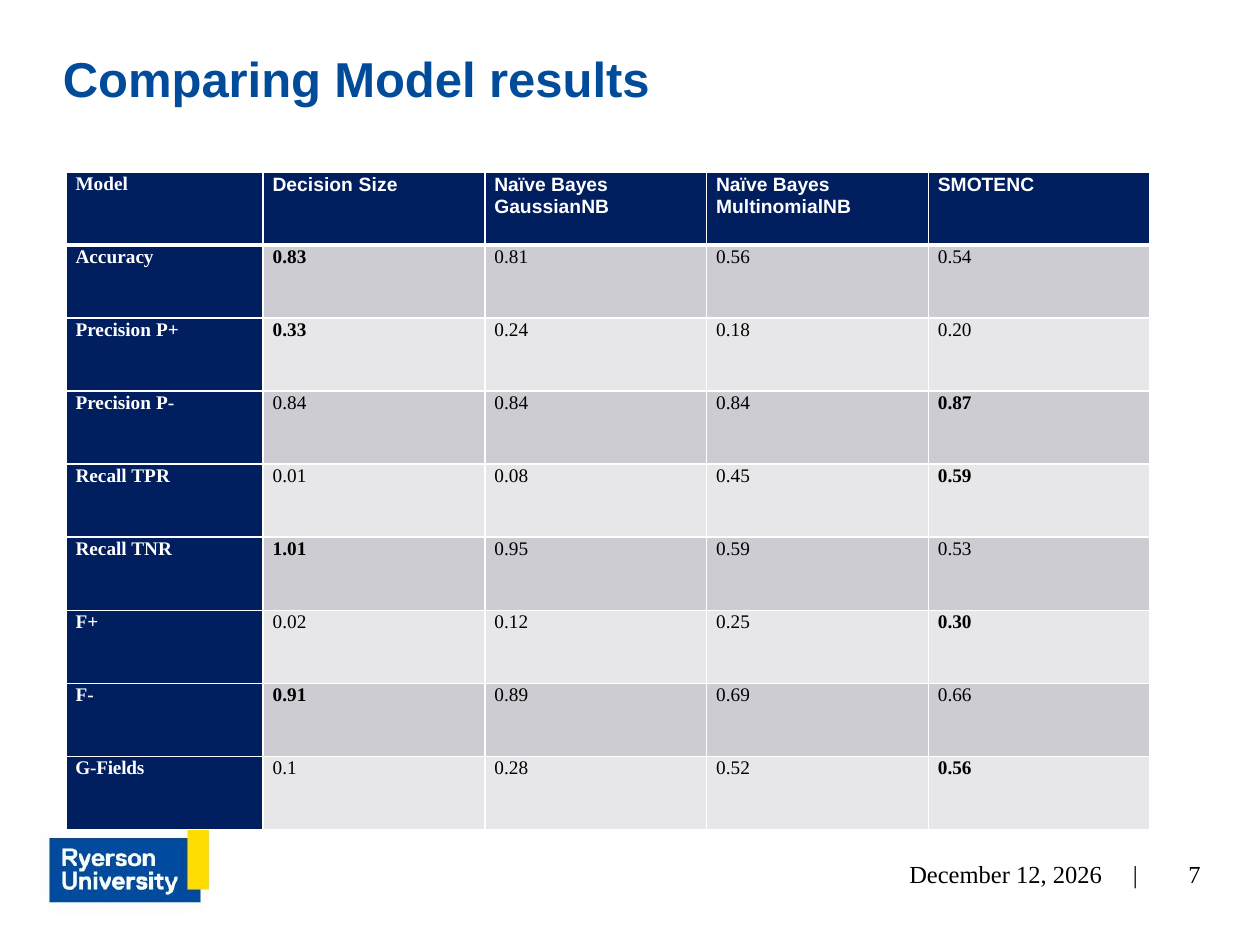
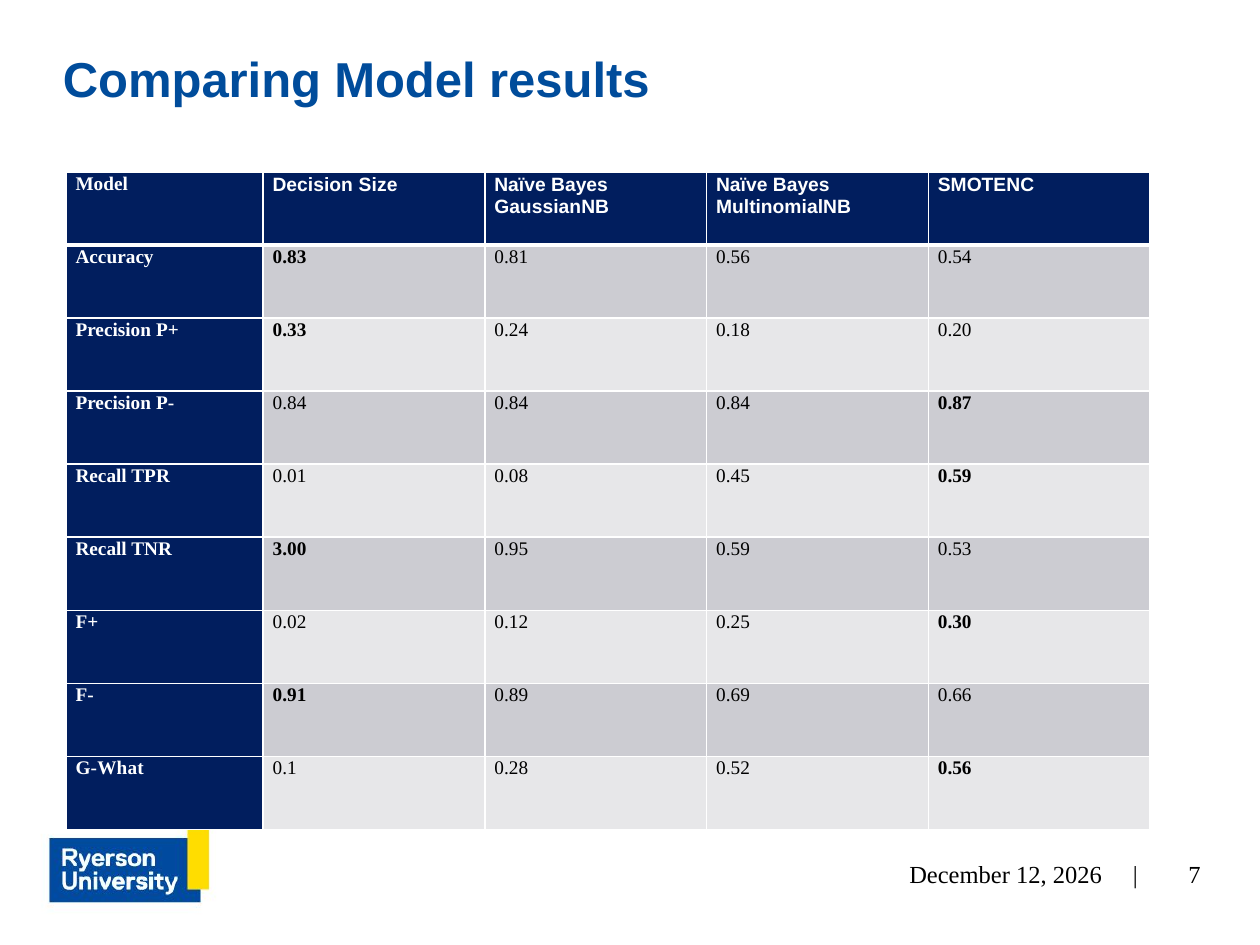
1.01: 1.01 -> 3.00 (290, 550)
G-Fields: G-Fields -> G-What (110, 769)
